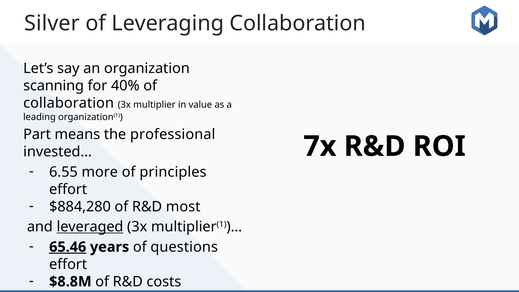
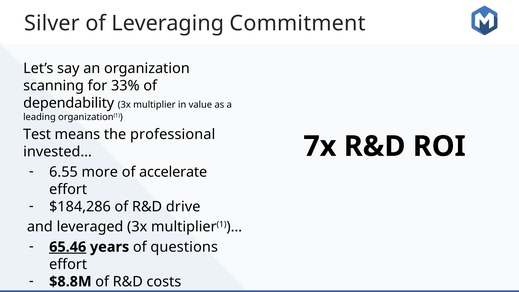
Leveraging Collaboration: Collaboration -> Commitment (298, 23)
40%: 40% -> 33% (125, 86)
collaboration: collaboration -> dependability (69, 103)
Part: Part -> Test (37, 134)
principles: principles -> accelerate (173, 172)
$884,280: $884,280 -> $184,286 (80, 207)
most: most -> drive (183, 207)
leveraged underline: present -> none (90, 227)
